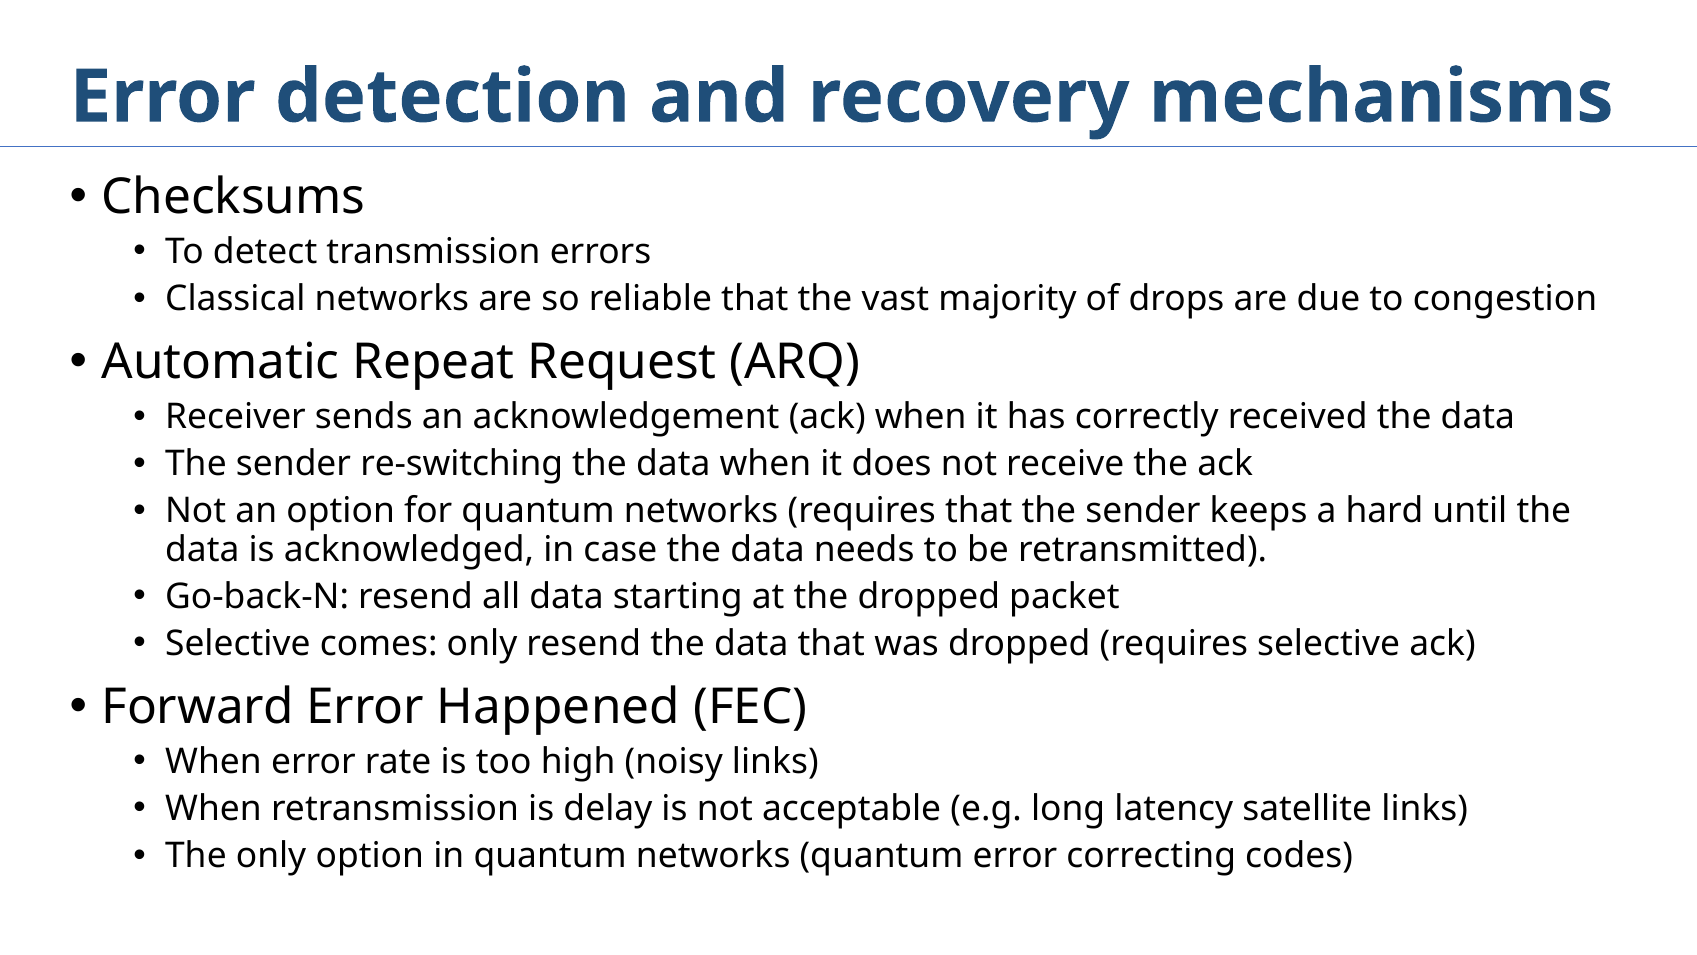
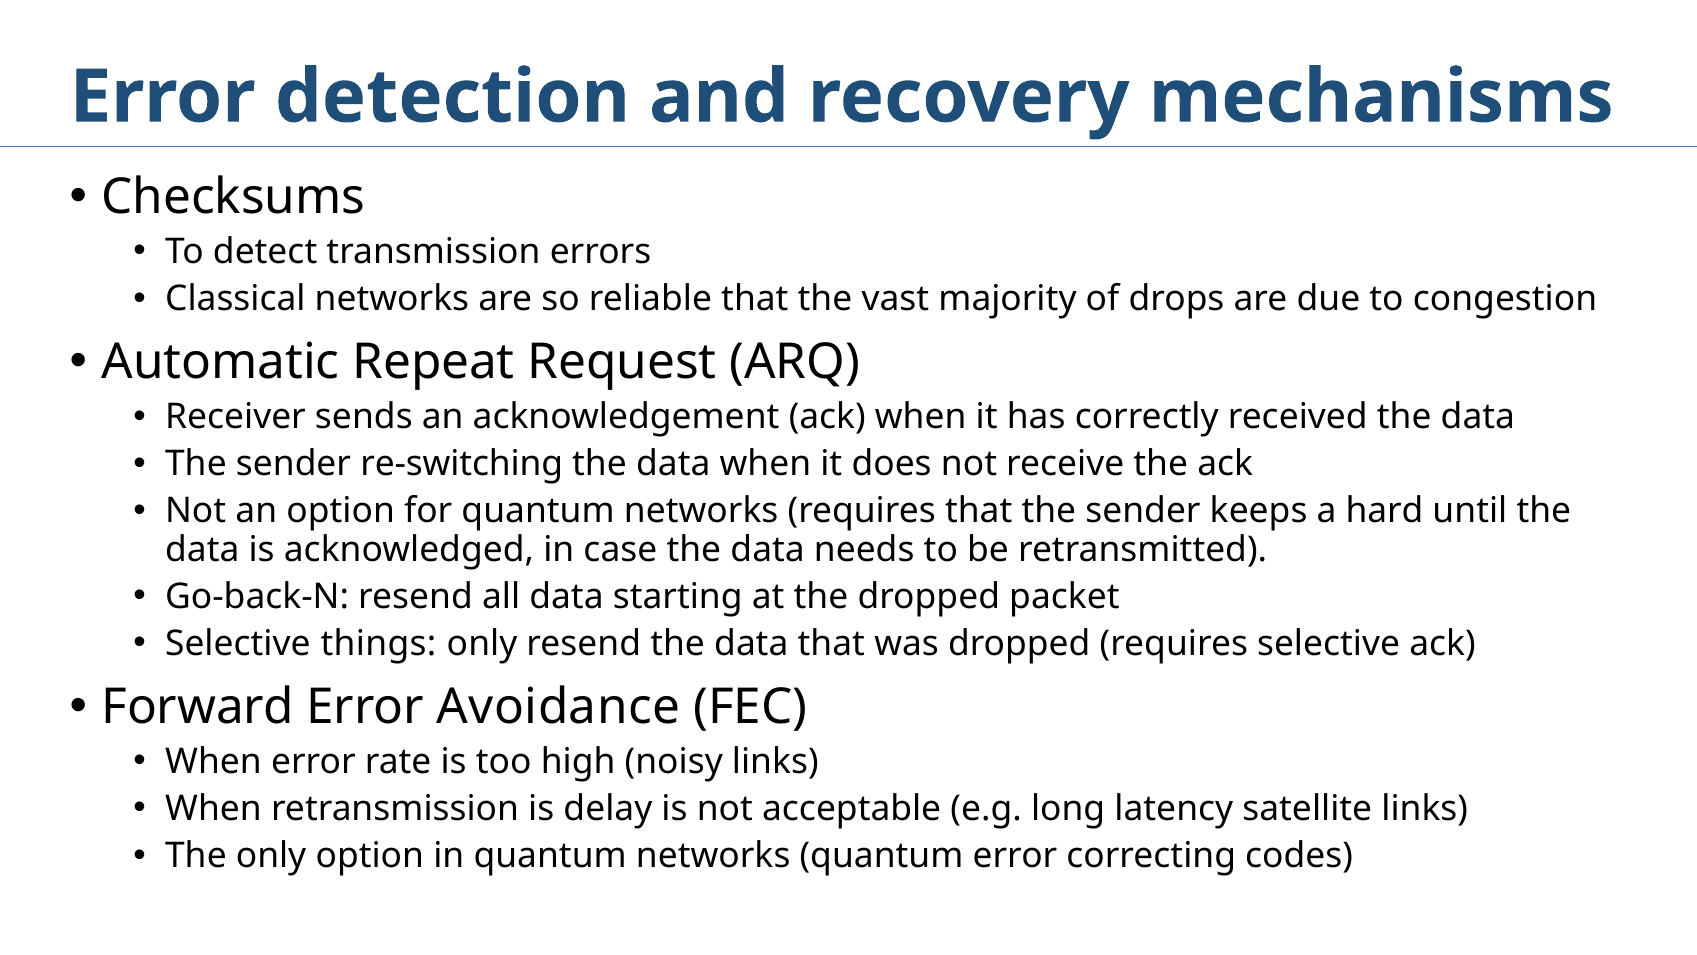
comes: comes -> things (378, 643)
Happened: Happened -> Avoidance (559, 707)
